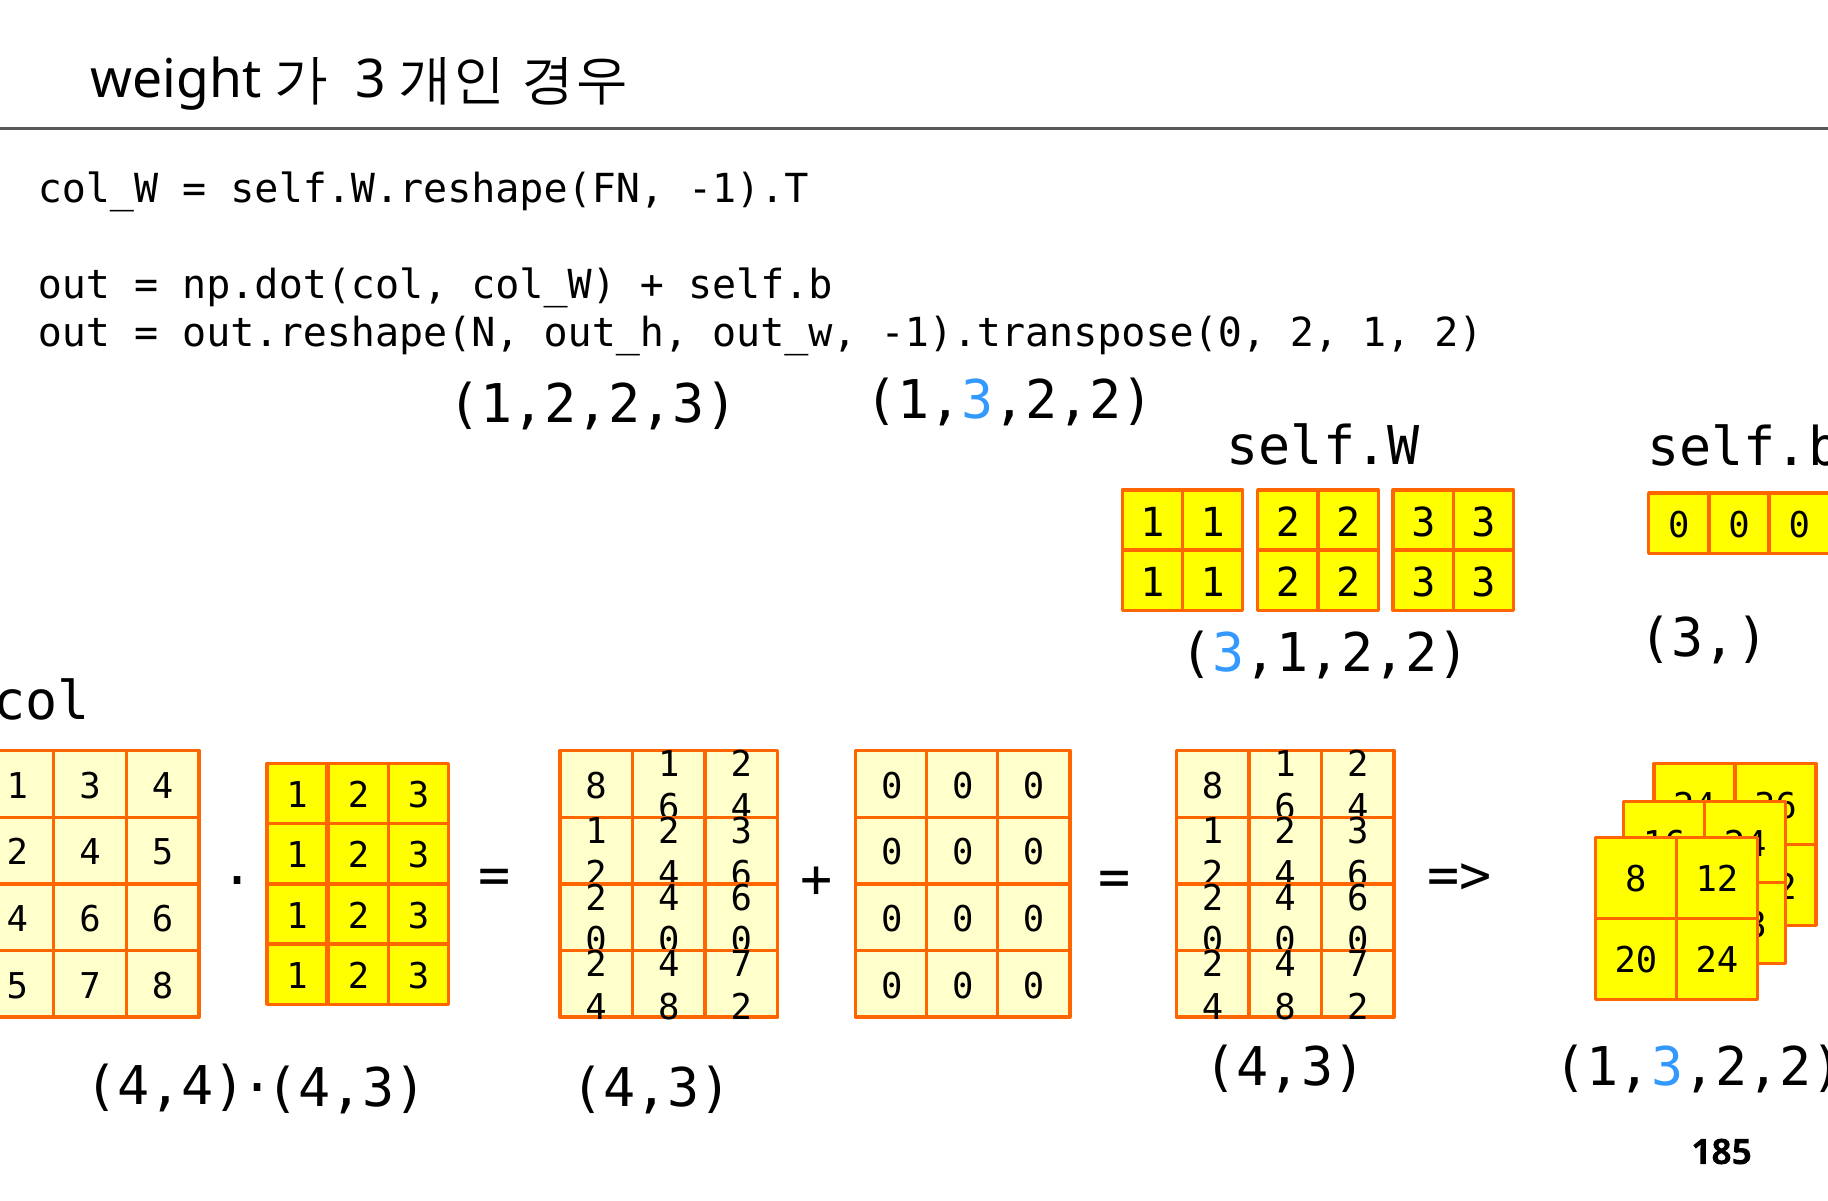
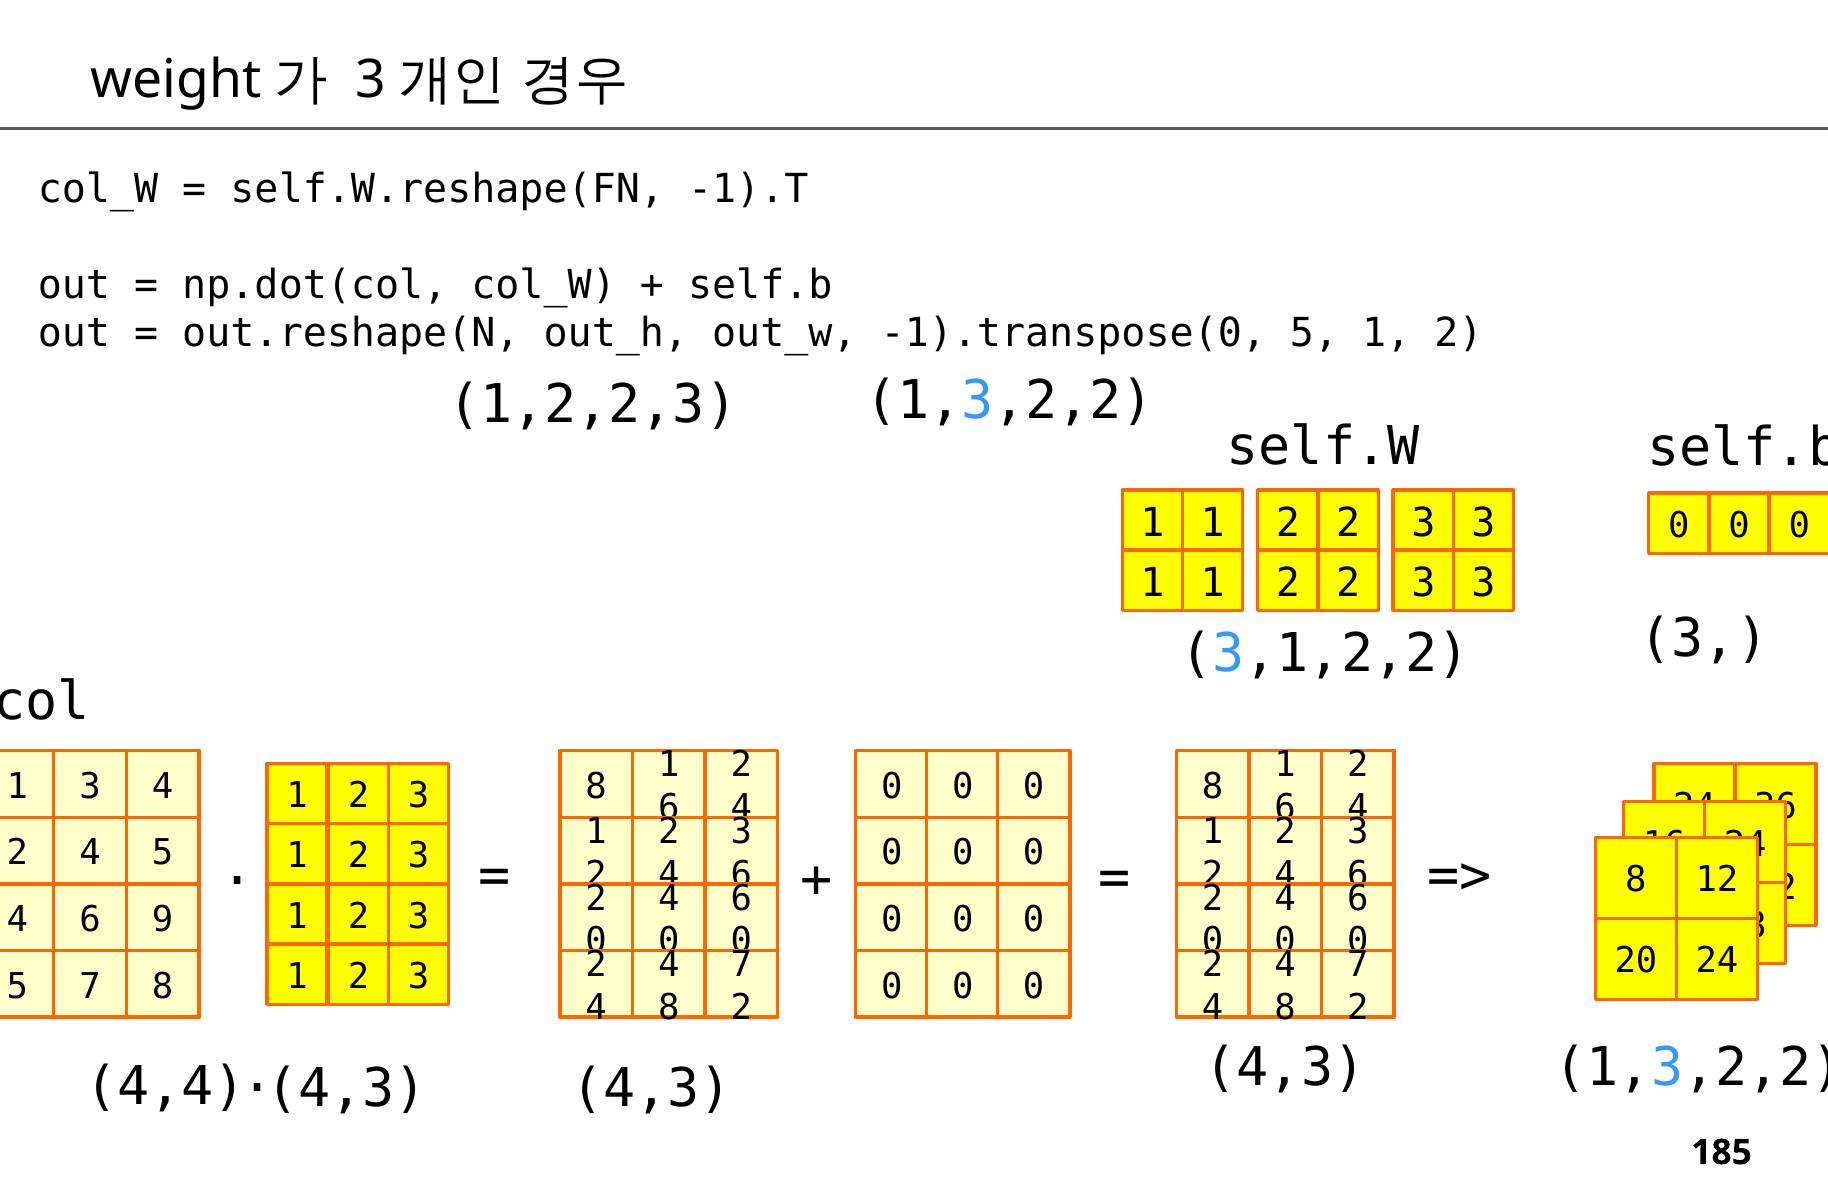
-1).transpose(0 2: 2 -> 5 (1314, 333)
4 6 6: 6 -> 9 (163, 919)
